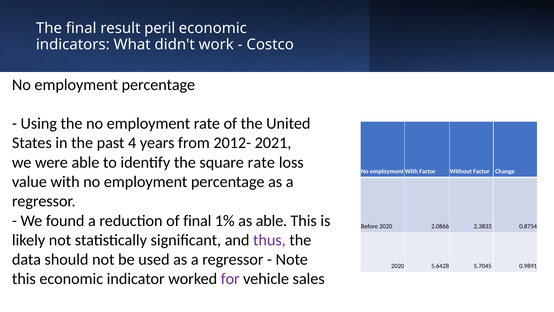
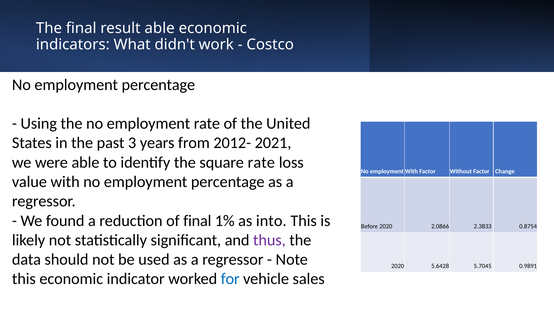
result peril: peril -> able (160, 28)
4: 4 -> 3 (132, 143)
as able: able -> into (271, 220)
for colour: purple -> blue (230, 279)
